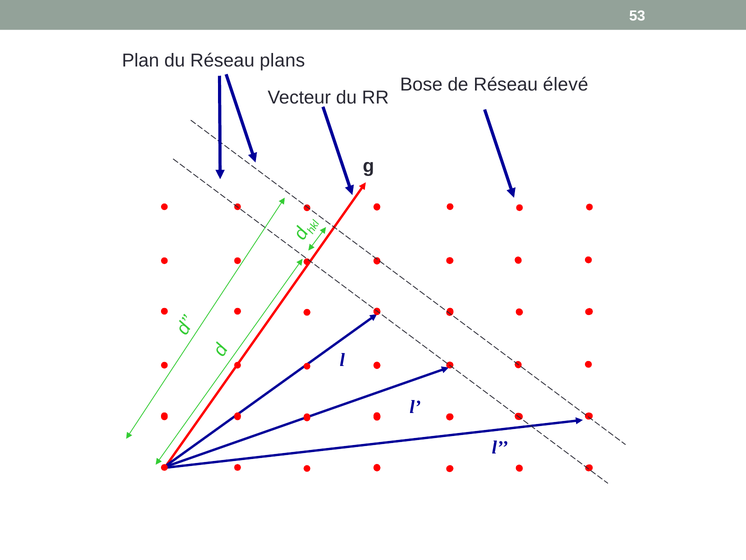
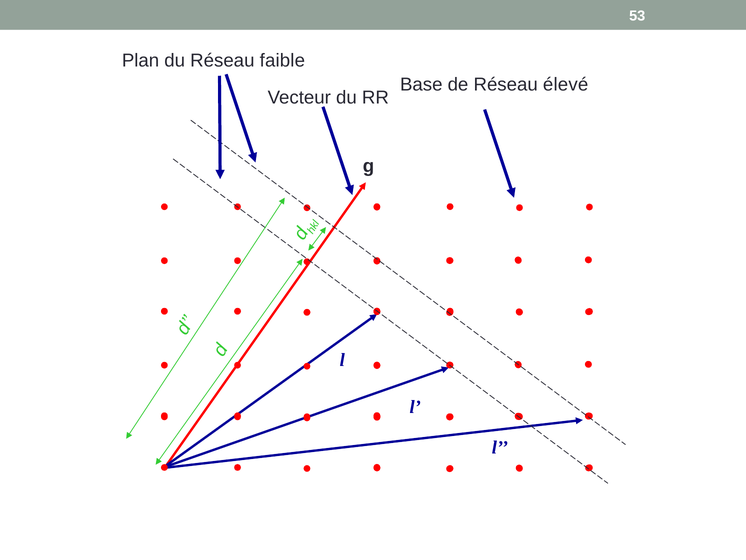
plans: plans -> faible (282, 60)
Bose: Bose -> Base (421, 84)
